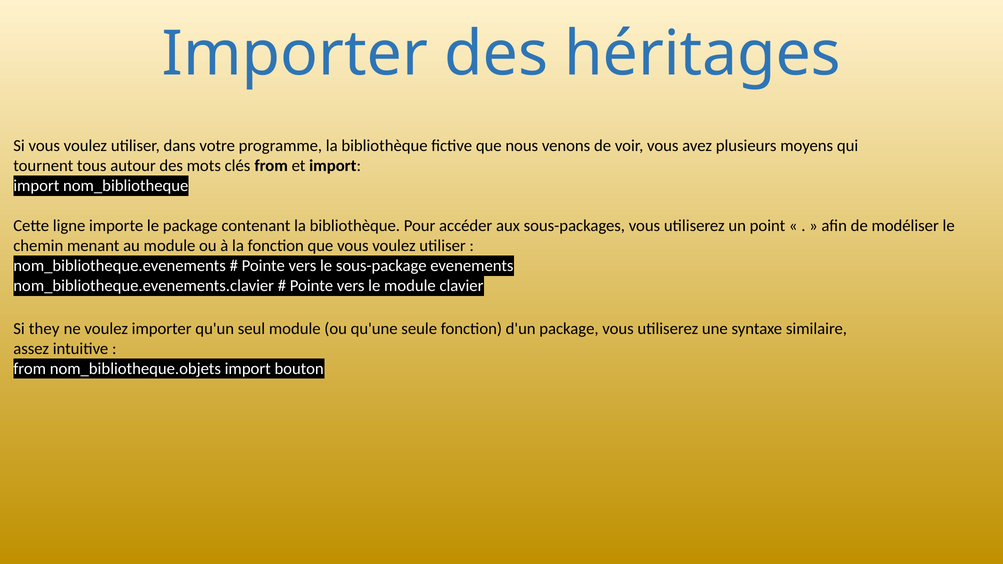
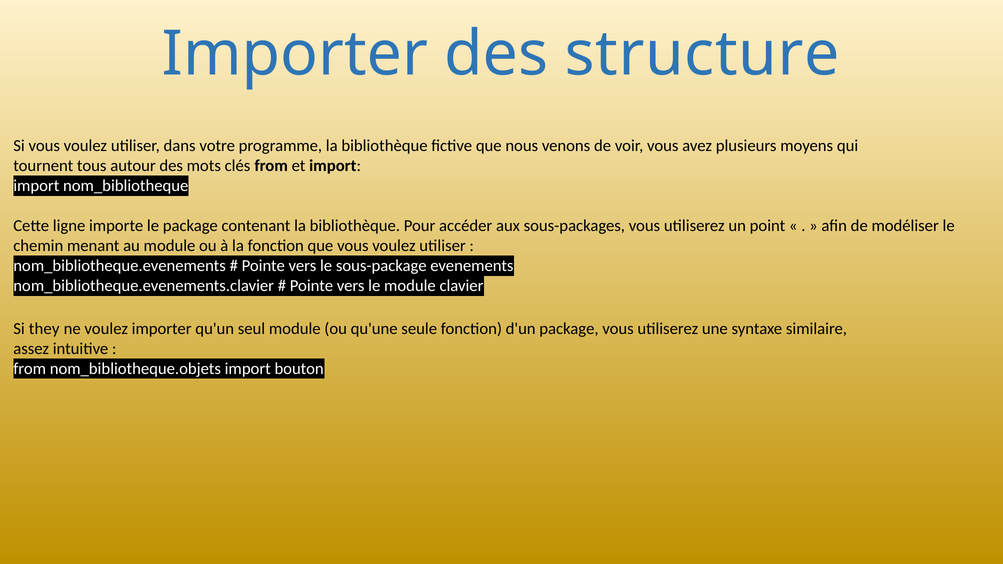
héritages: héritages -> structure (702, 54)
